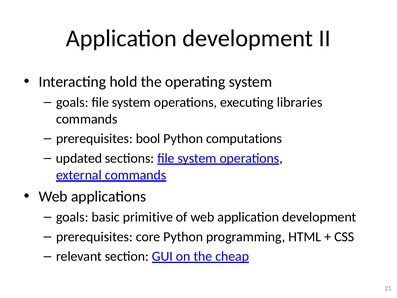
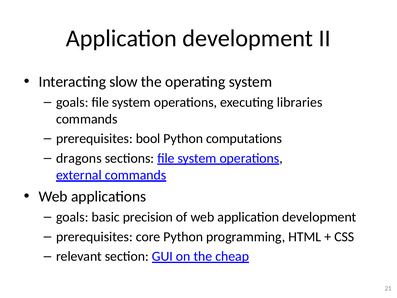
hold: hold -> slow (124, 82)
updated: updated -> dragons (79, 158)
primitive: primitive -> precision (148, 217)
